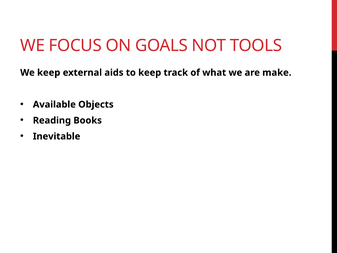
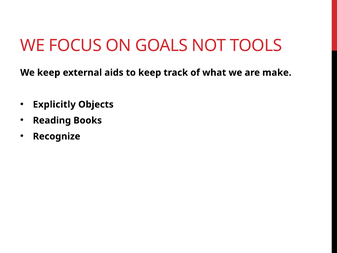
Available: Available -> Explicitly (54, 104)
Inevitable: Inevitable -> Recognize (57, 136)
